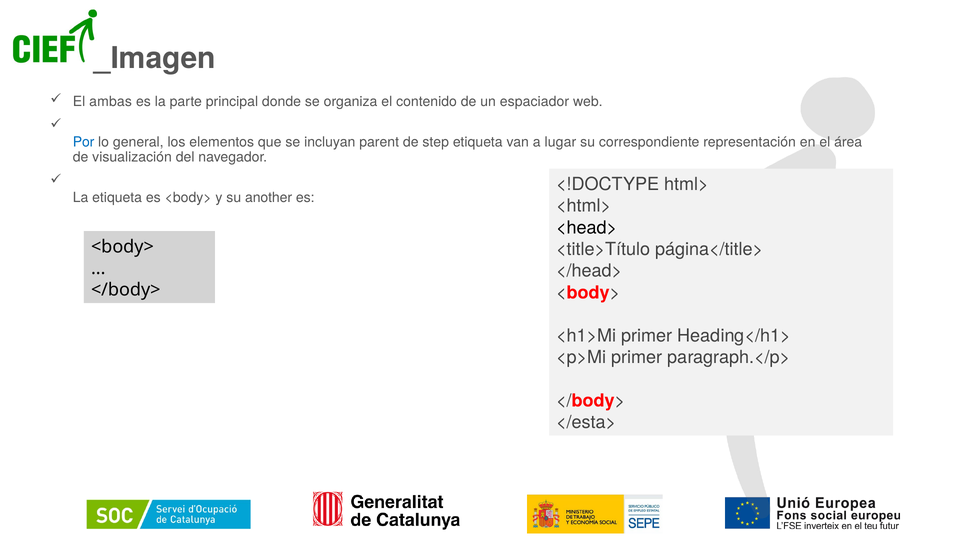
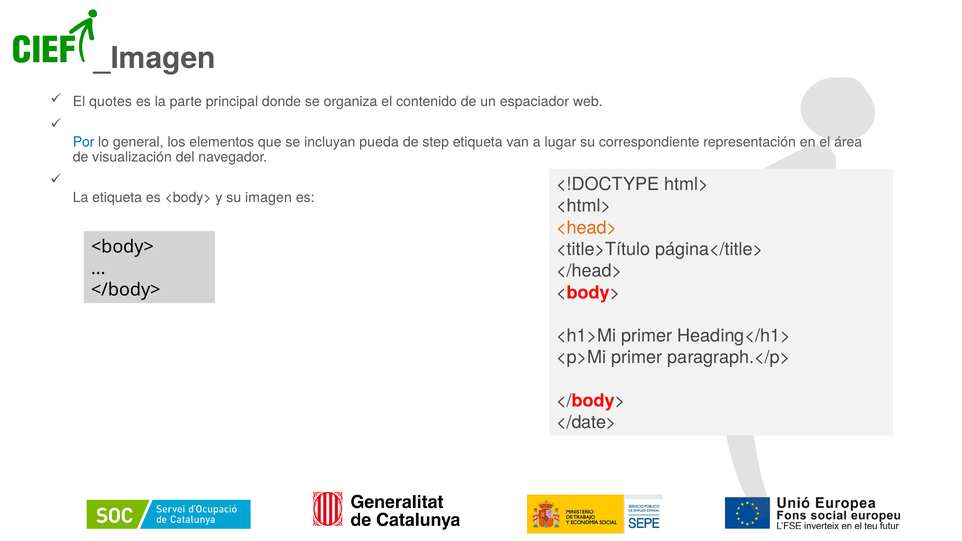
ambas: ambas -> quotes (111, 102)
parent: parent -> pueda (379, 142)
another: another -> imagen (268, 198)
<head> colour: black -> orange (587, 228)
</esta>: </esta> -> </date> (586, 422)
